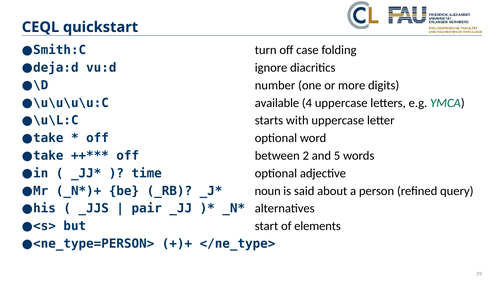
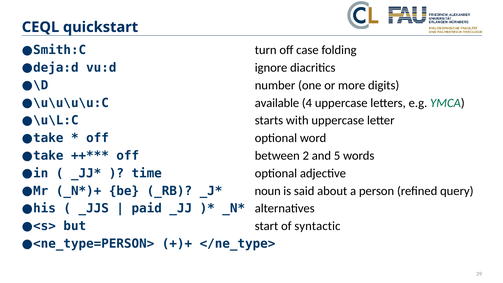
pair: pair -> paid (147, 208)
elements: elements -> syntactic (317, 226)
